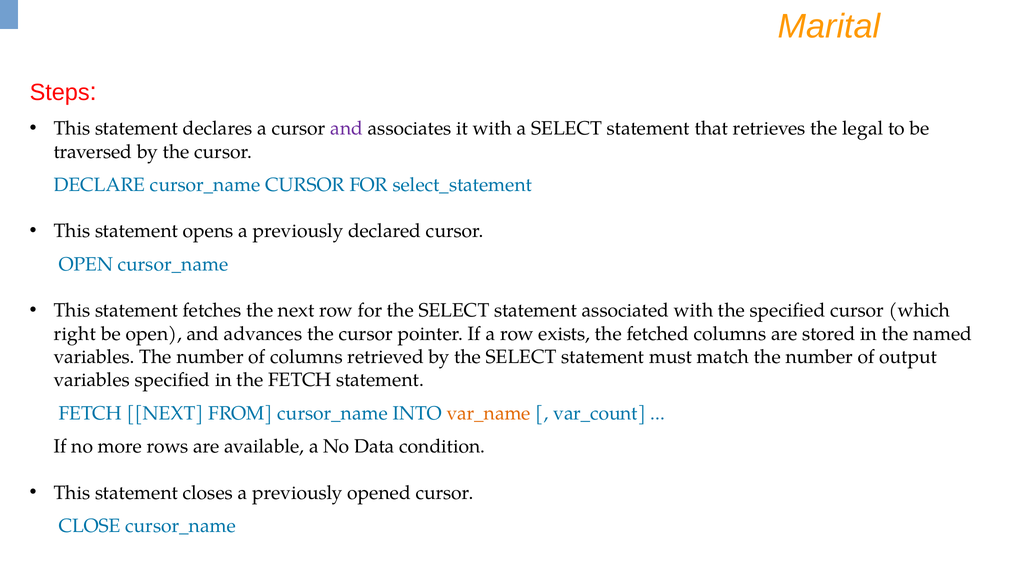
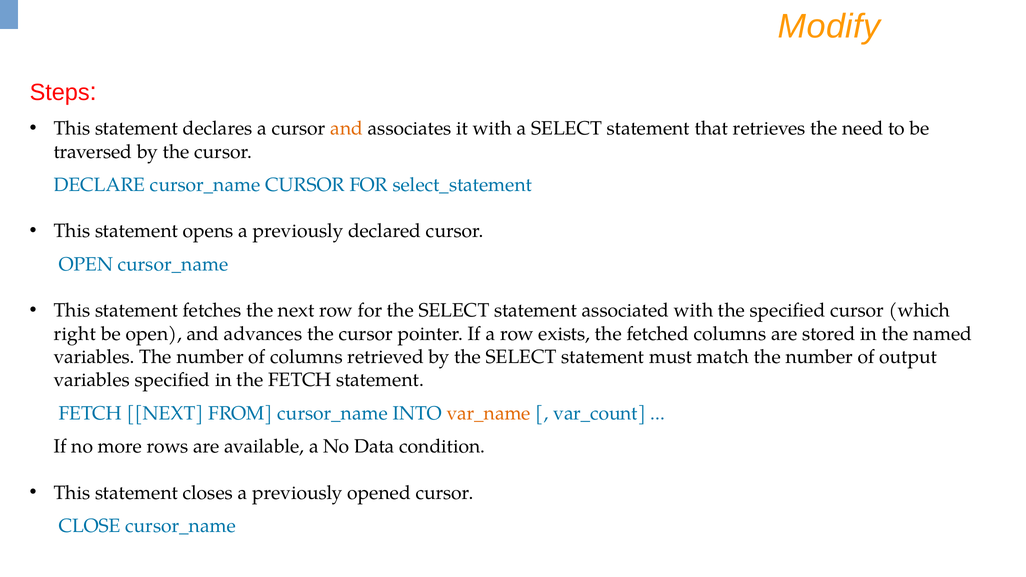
Marital: Marital -> Modify (829, 27)
and colour: purple -> orange (347, 129)
legal: legal -> need (863, 129)
